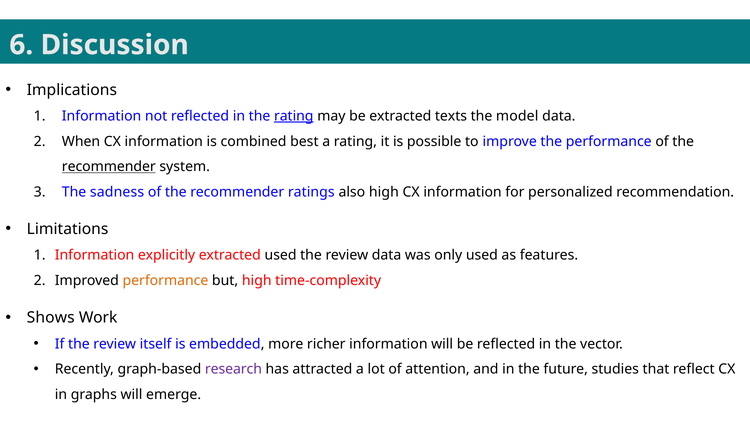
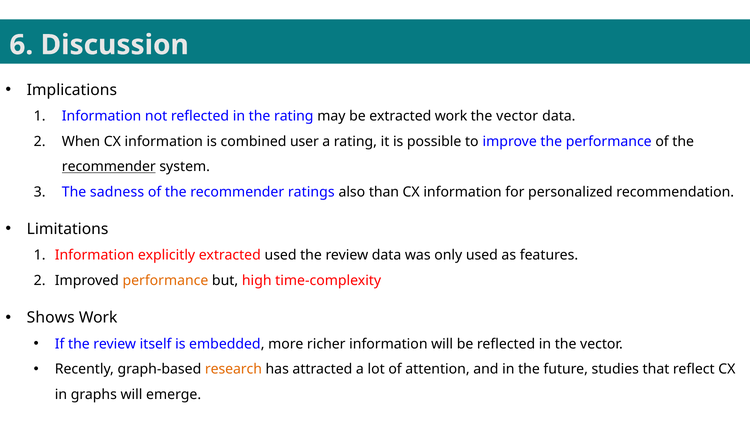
rating underline: present -> none (294, 116)
extracted texts: texts -> work (451, 116)
model: model -> vector (517, 116)
best: best -> user (304, 141)
also high: high -> than (384, 192)
research colour: purple -> orange (233, 369)
